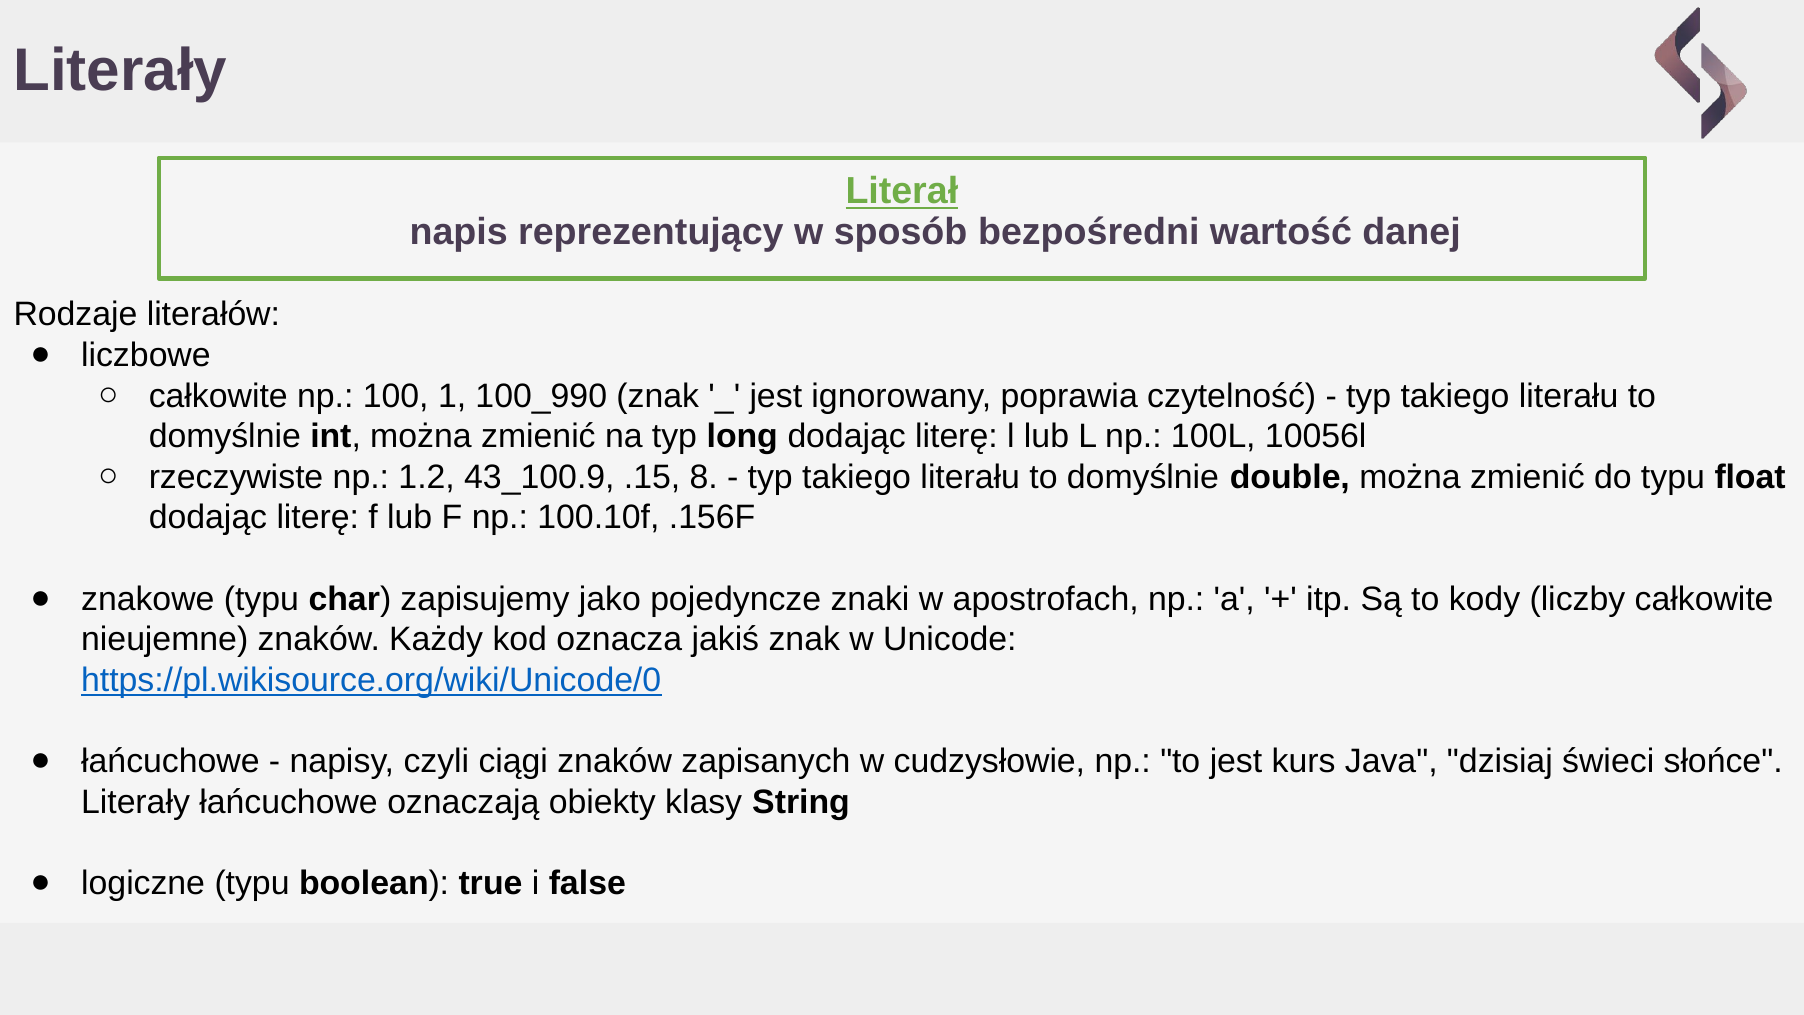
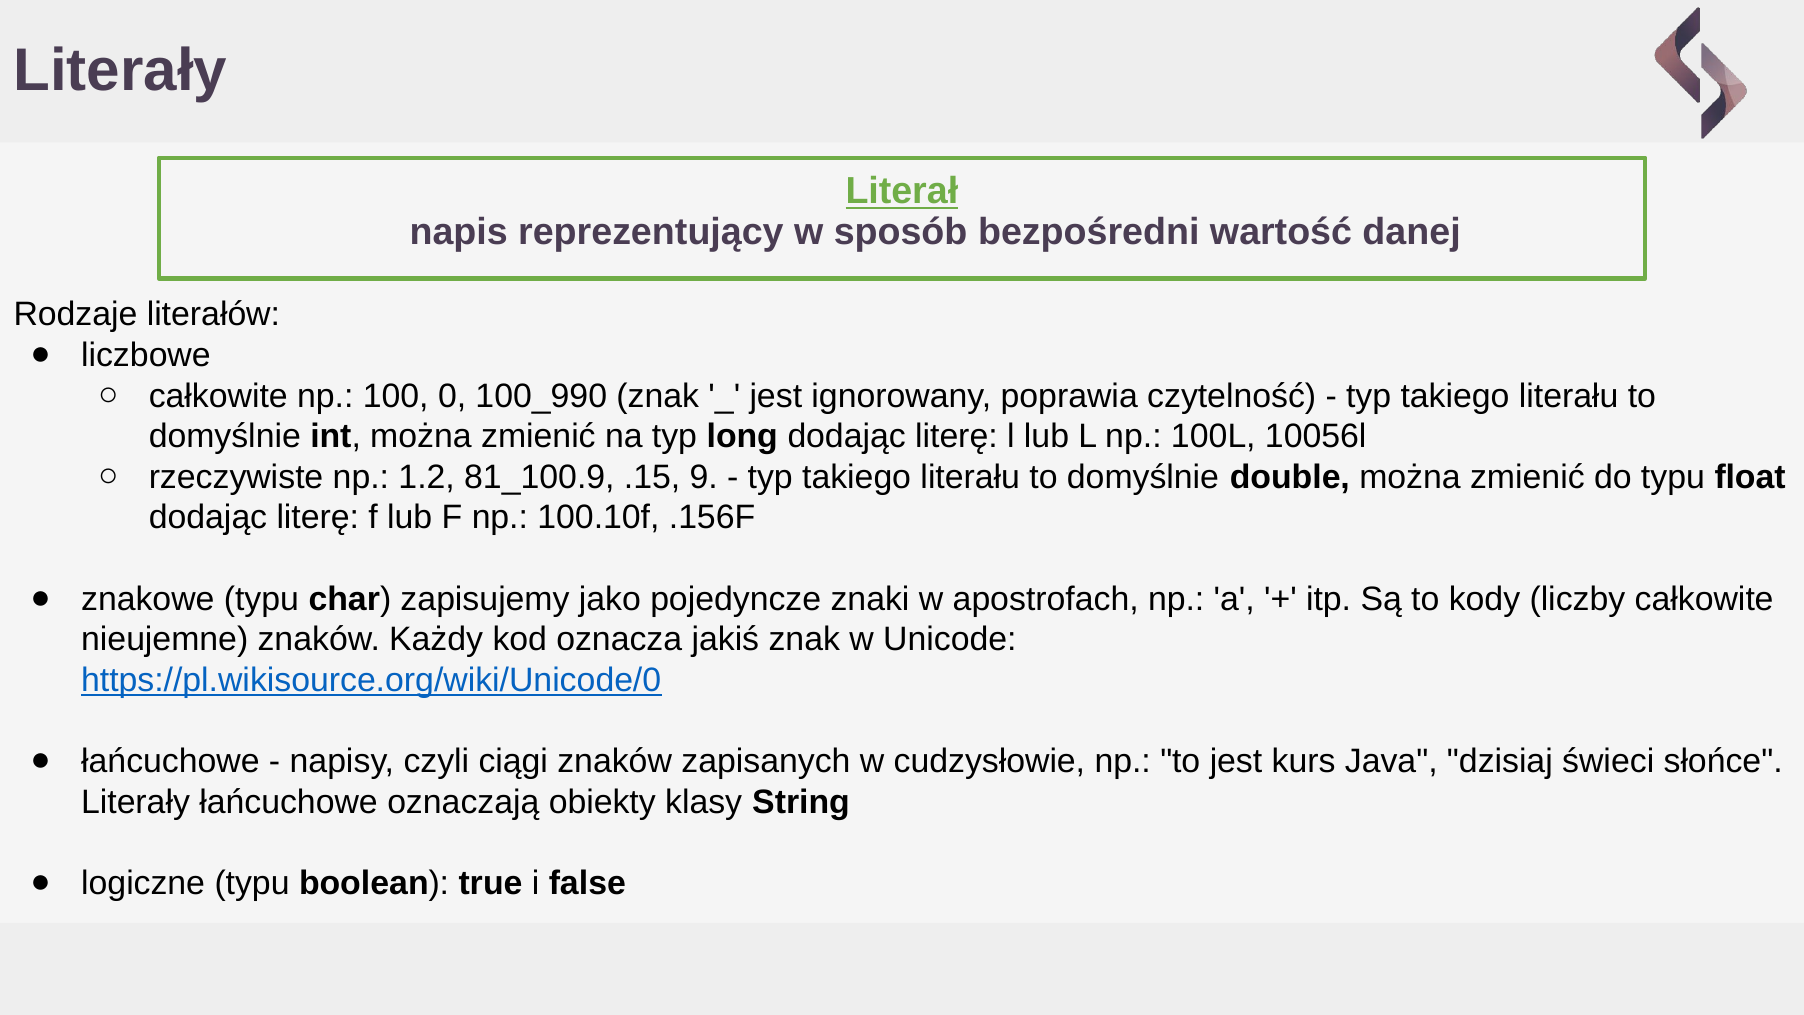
1: 1 -> 0 (452, 396)
43_100.9: 43_100.9 -> 81_100.9 (539, 477)
8: 8 -> 9 (704, 477)
